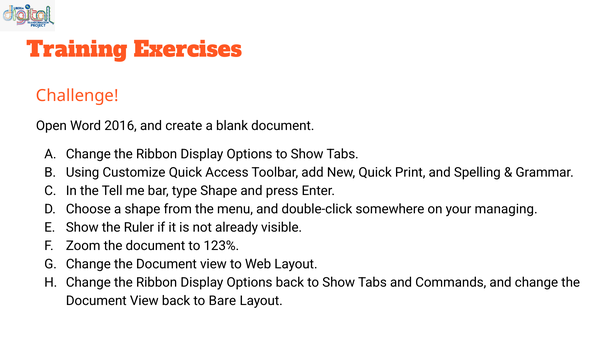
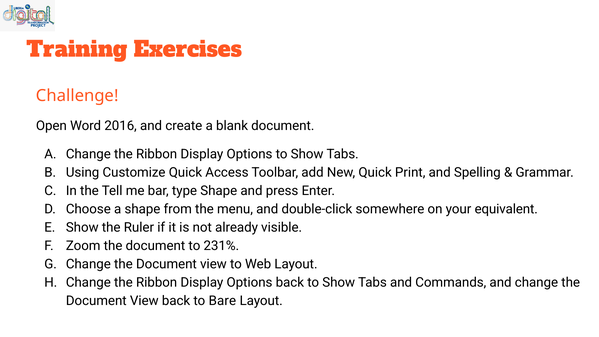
managing: managing -> equivalent (506, 209)
123%: 123% -> 231% (221, 246)
